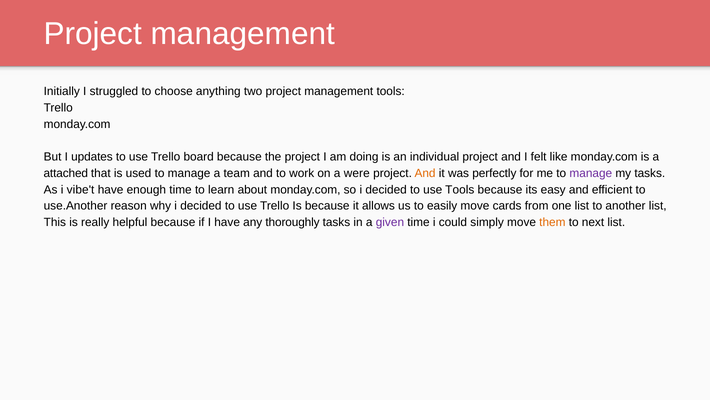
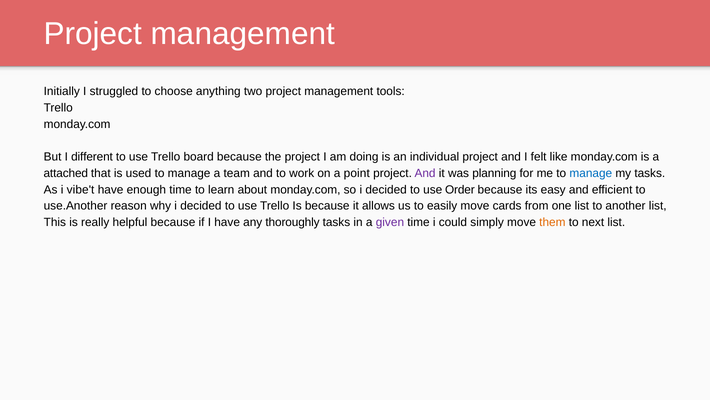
updates: updates -> different (92, 157)
were: were -> point (357, 173)
And colour: orange -> purple (425, 173)
perfectly: perfectly -> planning (494, 173)
manage colour: purple -> blue (591, 173)
use Tools: Tools -> Order (460, 189)
